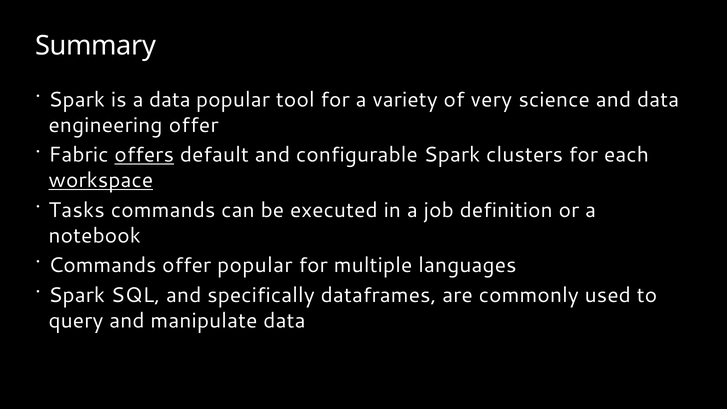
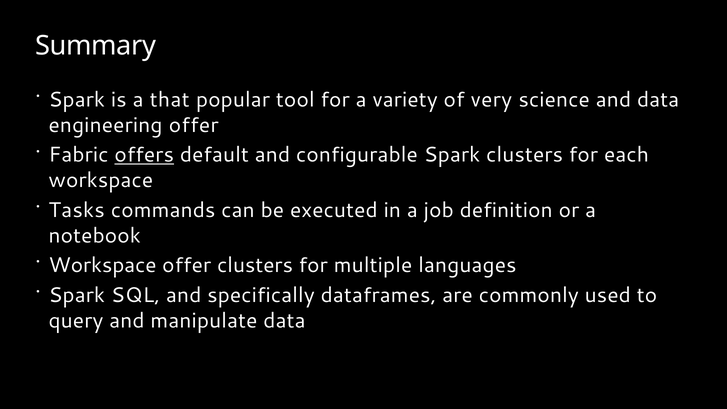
a data: data -> that (170, 100)
workspace underline: present -> none (101, 180)
Commands: Commands -> Workspace (103, 265)
offer popular: popular -> clusters (255, 265)
